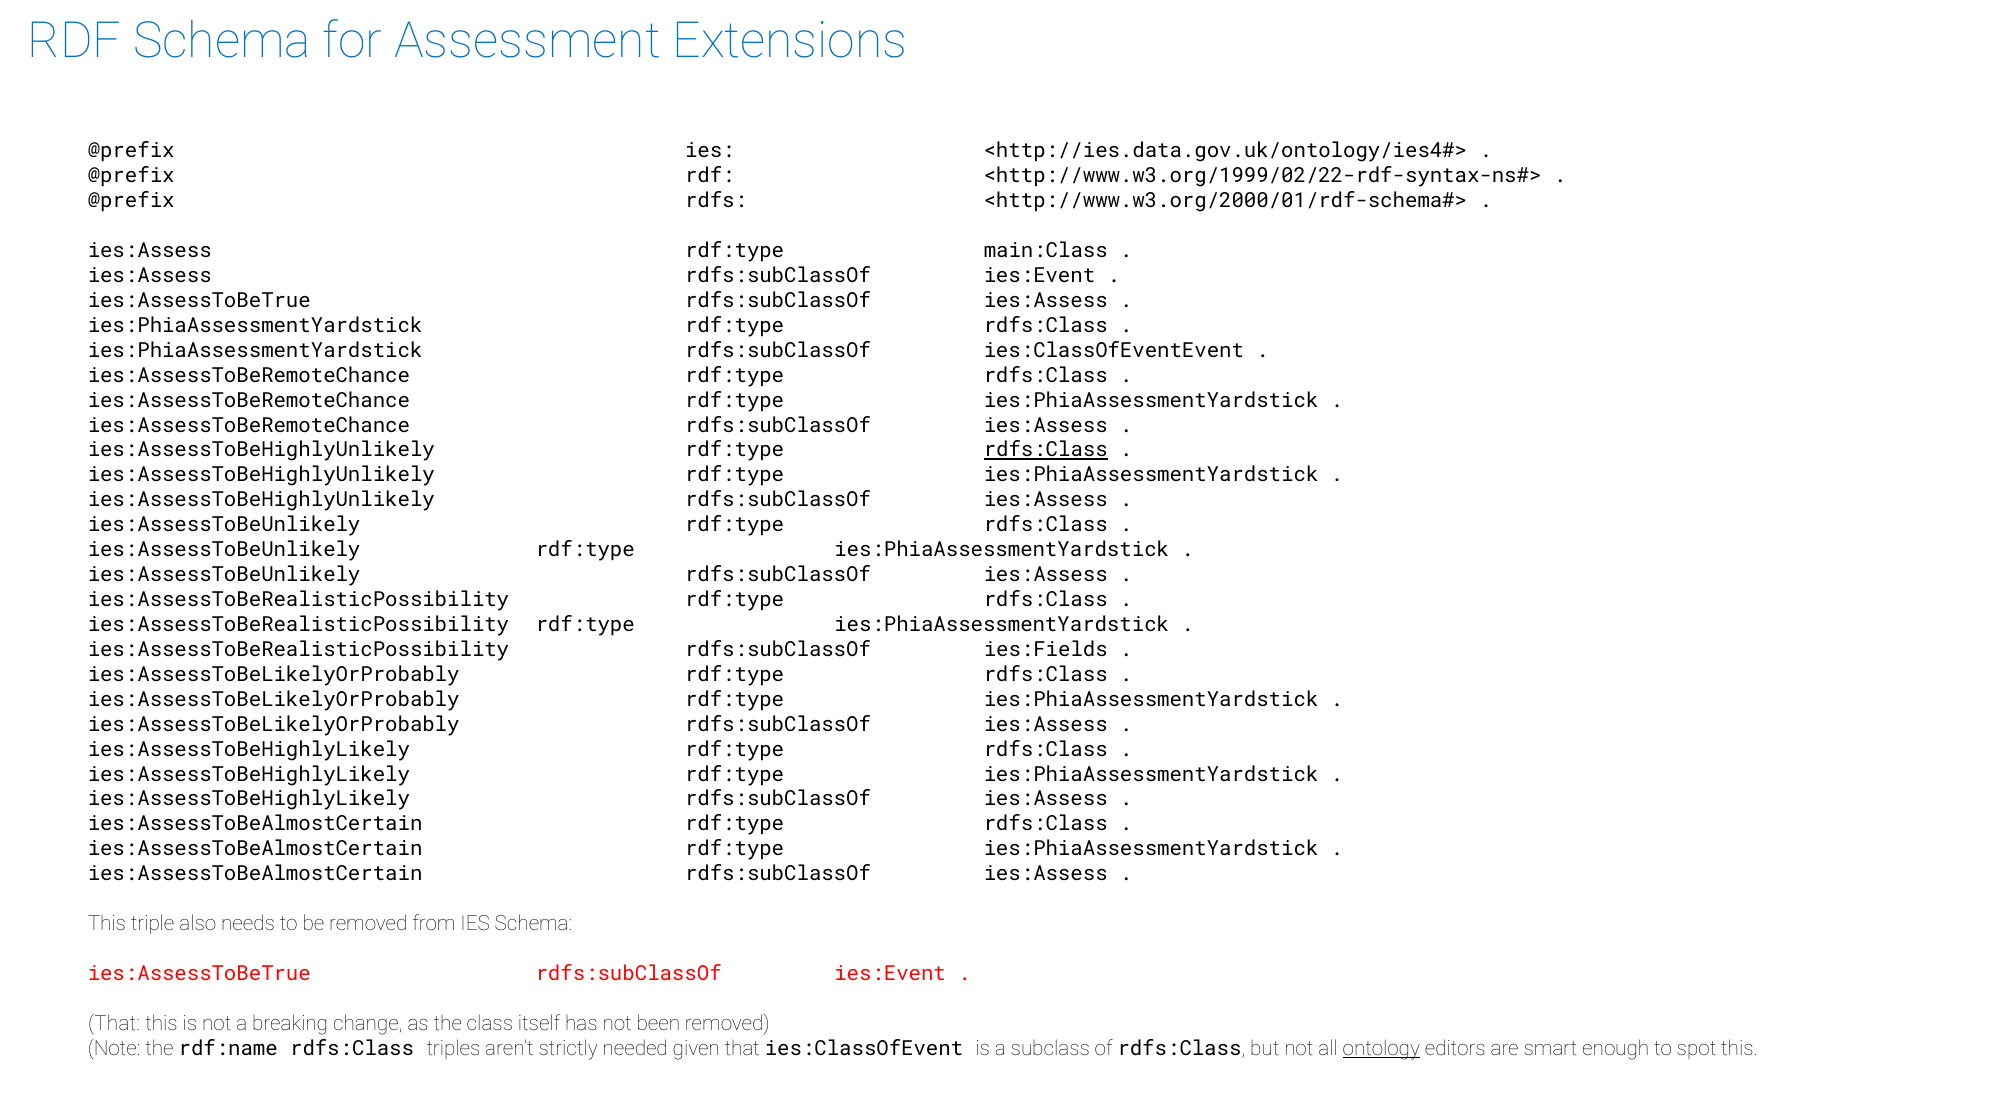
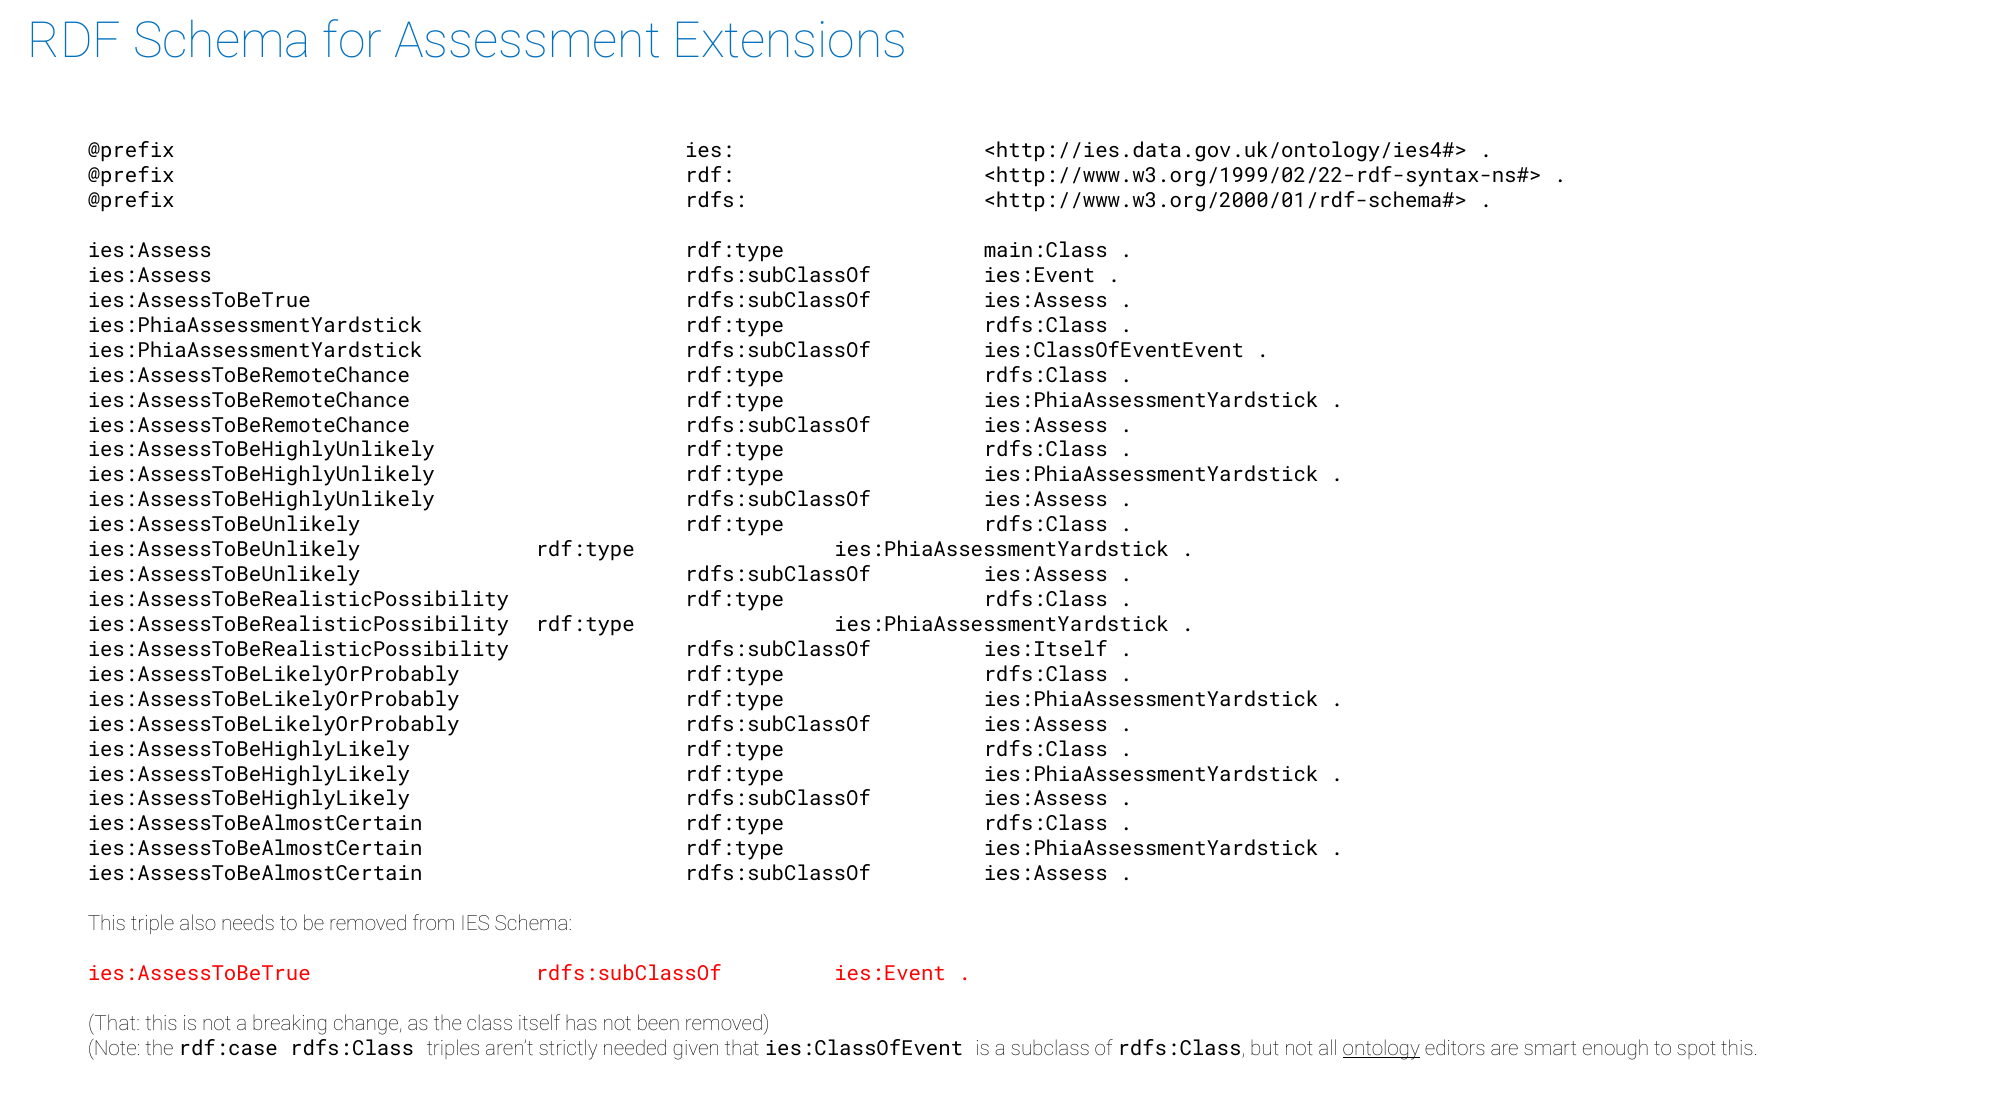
rdfs:Class underline: present -> none (1046, 450)
ies:Fields: ies:Fields -> ies:Itself (1046, 650)
rdf:name: rdf:name -> rdf:case (228, 1048)
